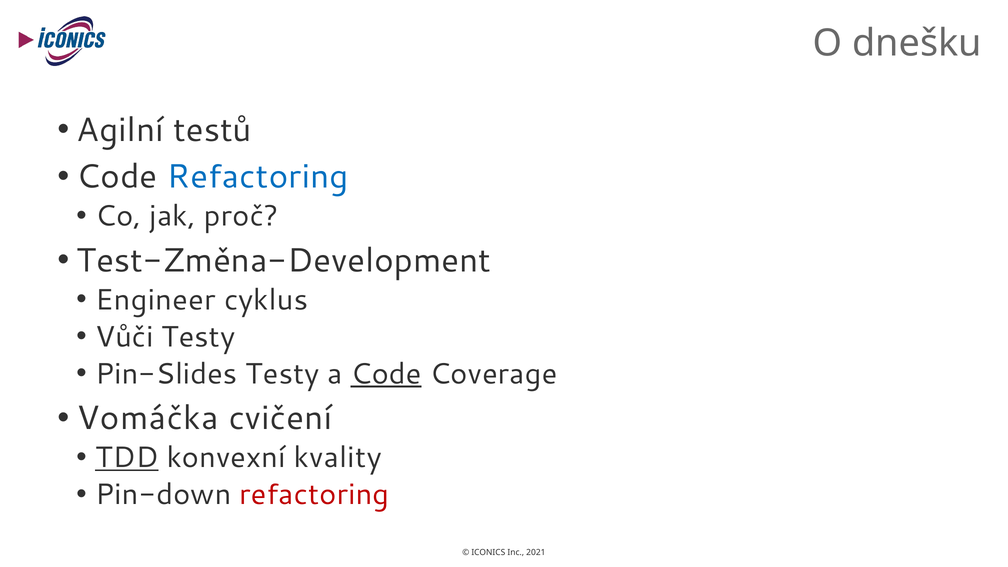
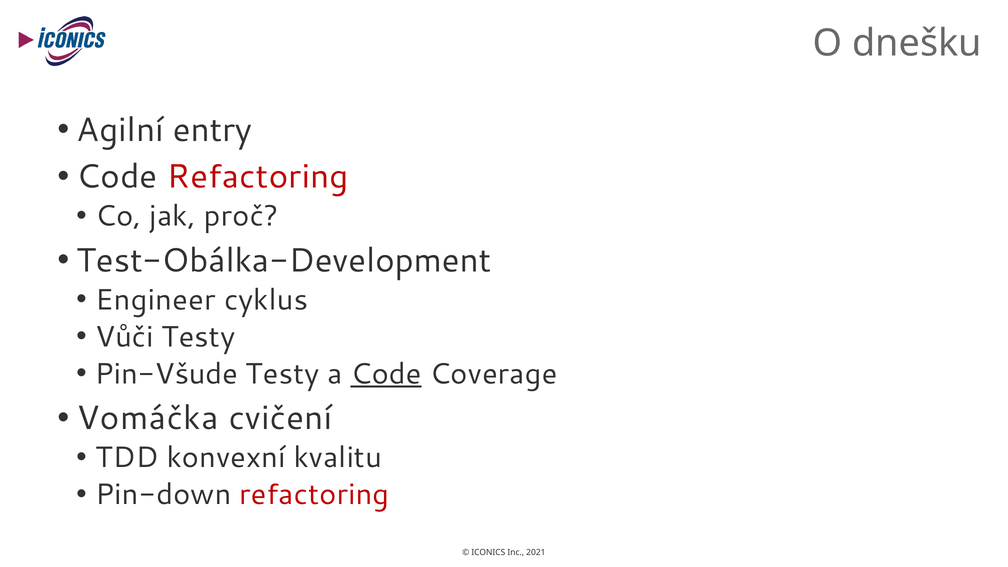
testů: testů -> entry (213, 130)
Refactoring colour: blue -> red (258, 177)
Test-Změna-Development: Test-Změna-Development -> Test-Obálka-Development (284, 261)
Pin-Slides: Pin-Slides -> Pin-Všude (166, 374)
TDD underline: present -> none (127, 458)
kvality: kvality -> kvalitu (338, 458)
